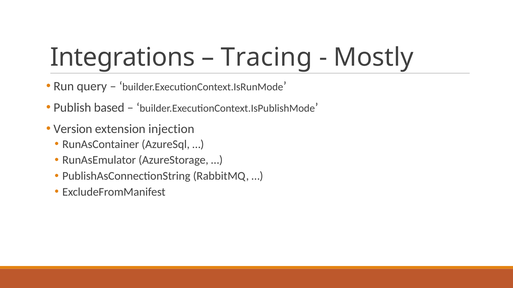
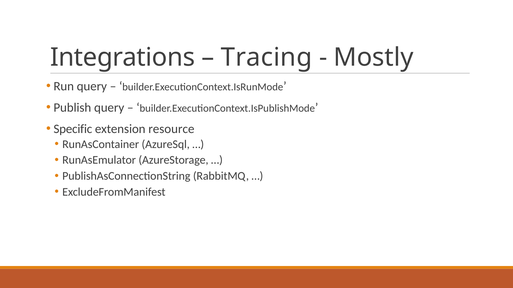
Publish based: based -> query (109, 108)
Version: Version -> Specific (73, 129)
injection: injection -> resource (171, 129)
